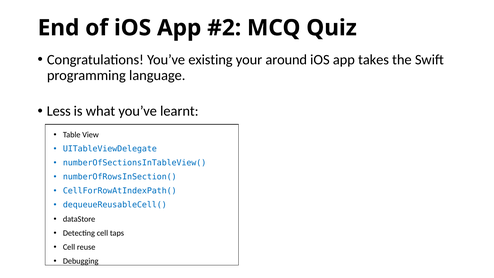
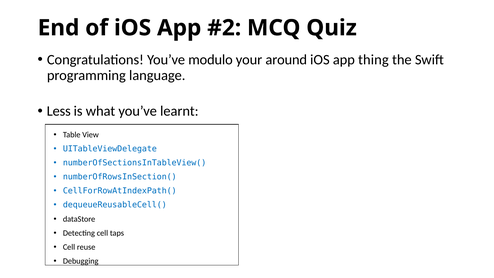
existing: existing -> modulo (211, 60)
takes: takes -> thing (373, 60)
